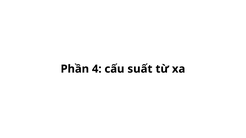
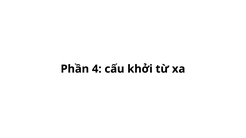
suất: suất -> khởi (140, 69)
